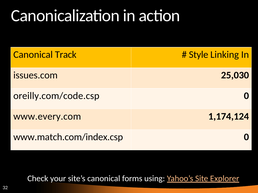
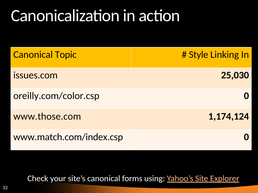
Track: Track -> Topic (66, 55)
oreilly.com/code.csp: oreilly.com/code.csp -> oreilly.com/color.csp (56, 96)
www.every.com: www.every.com -> www.those.com (47, 117)
